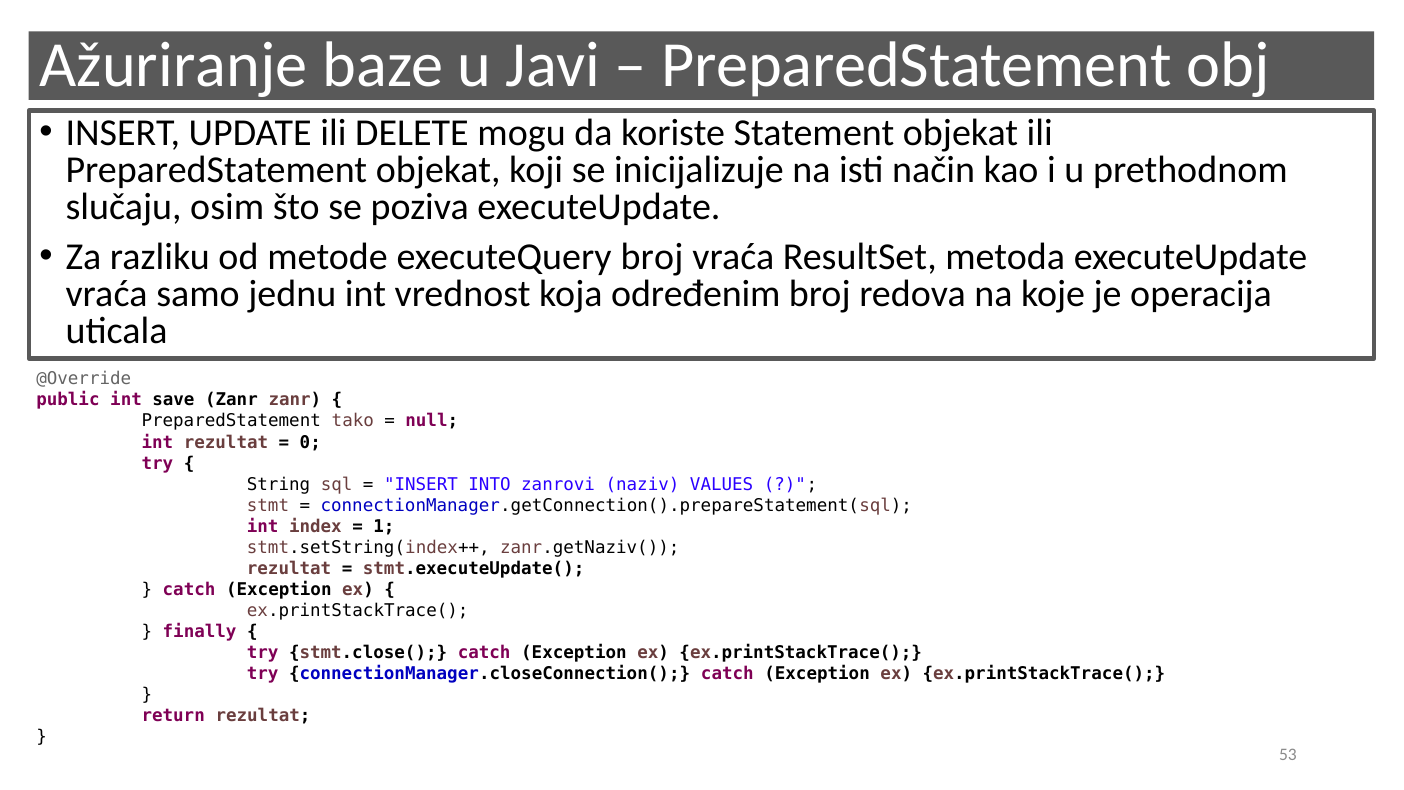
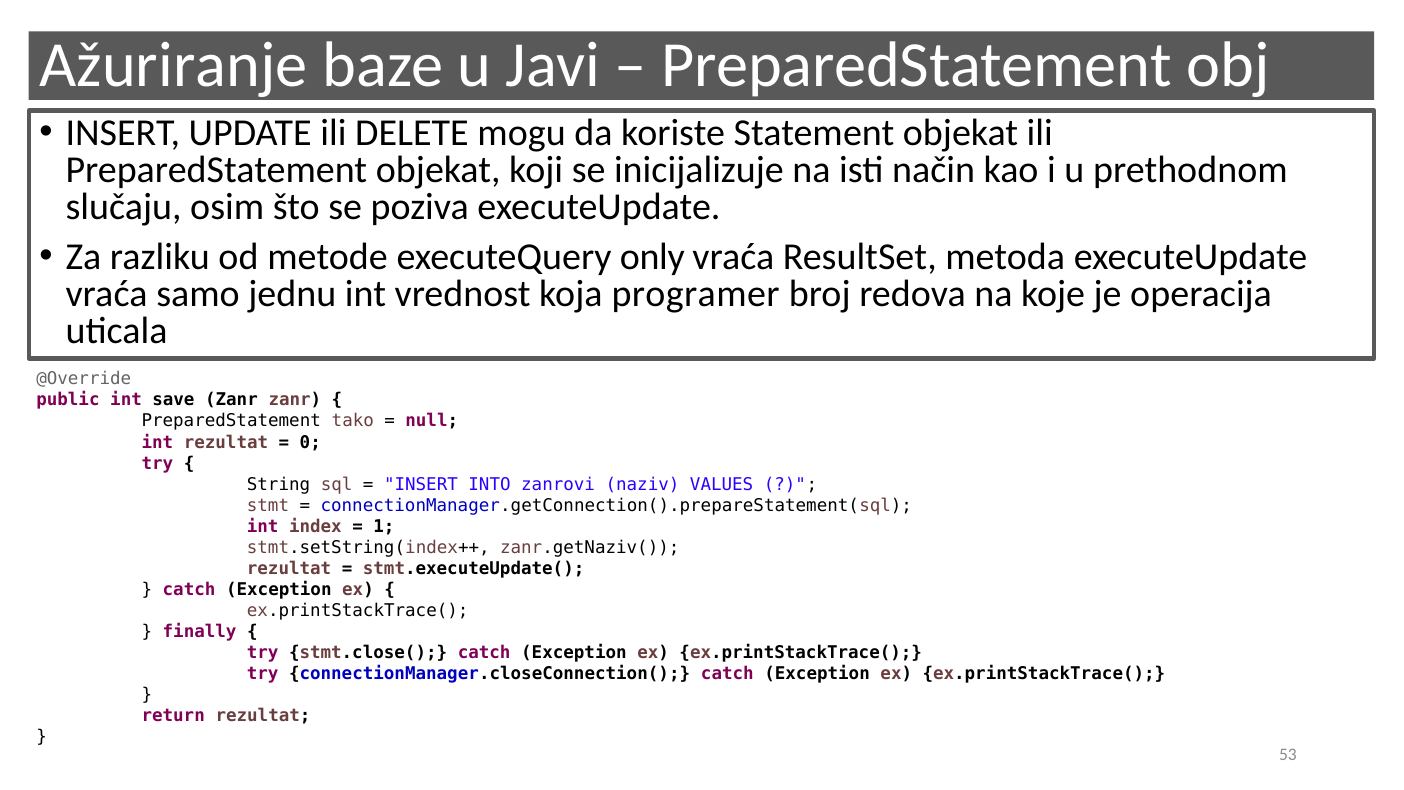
executeQuery broj: broj -> only (652, 257)
određenim: određenim -> programer (696, 294)
